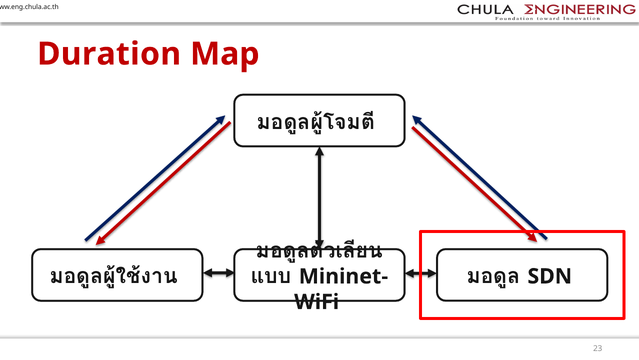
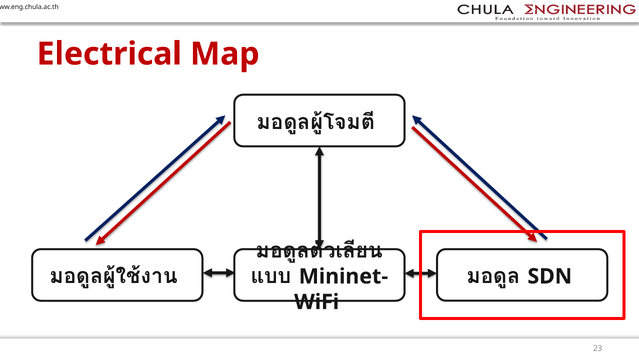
Duration: Duration -> Electrical (109, 54)
